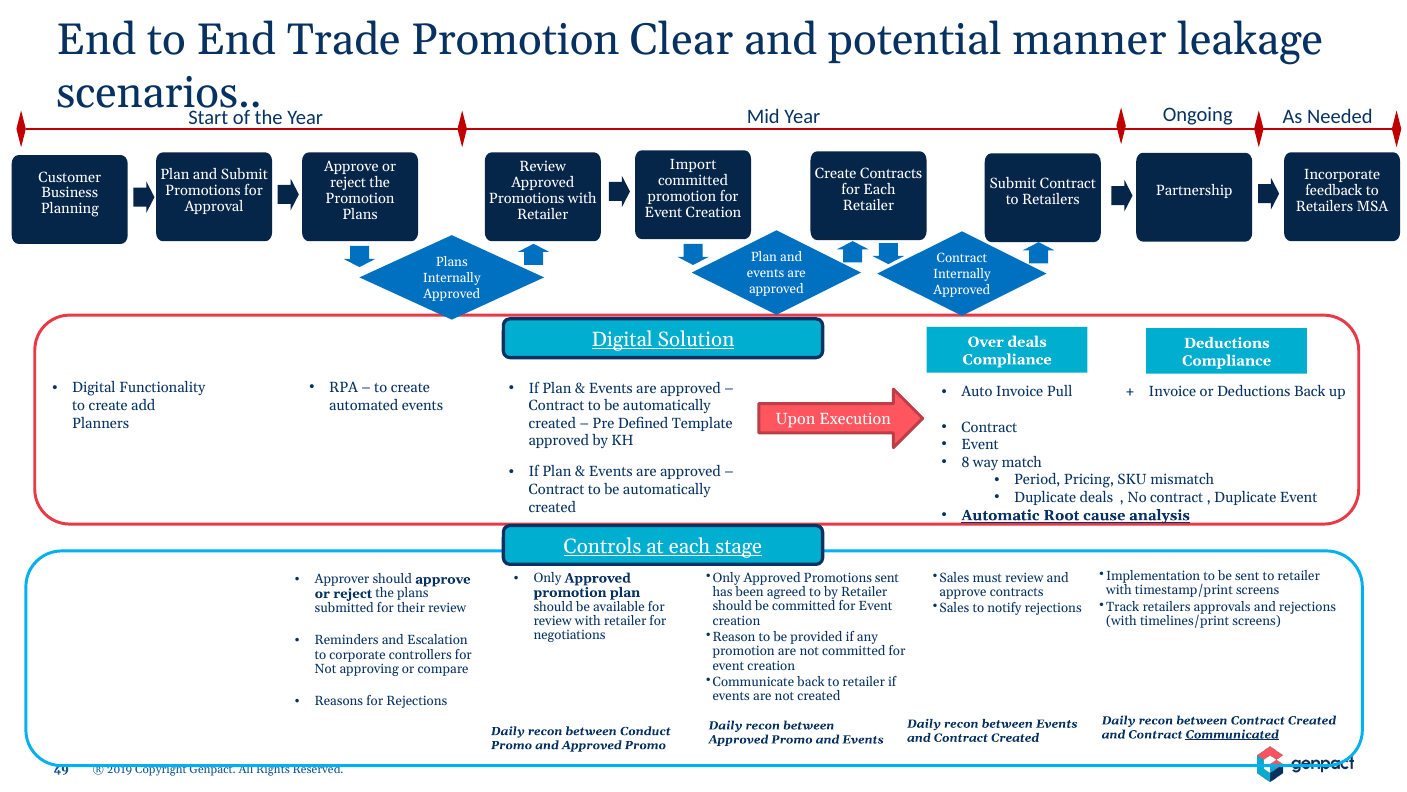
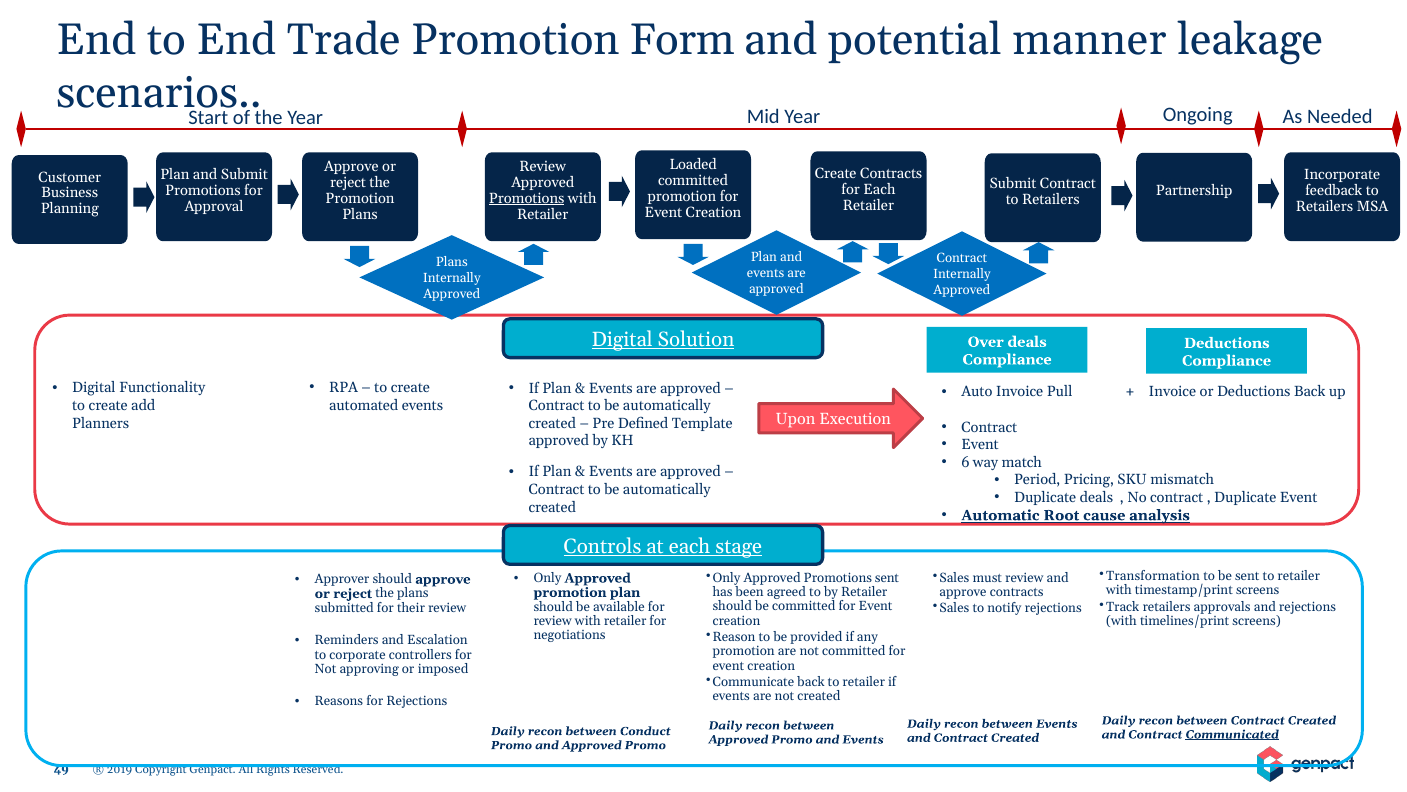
Clear: Clear -> Form (682, 40)
Import: Import -> Loaded (693, 164)
Promotions underline: none -> present (527, 198)
8: 8 -> 6 (965, 462)
Implementation: Implementation -> Transformation (1153, 576)
compare: compare -> imposed (443, 669)
